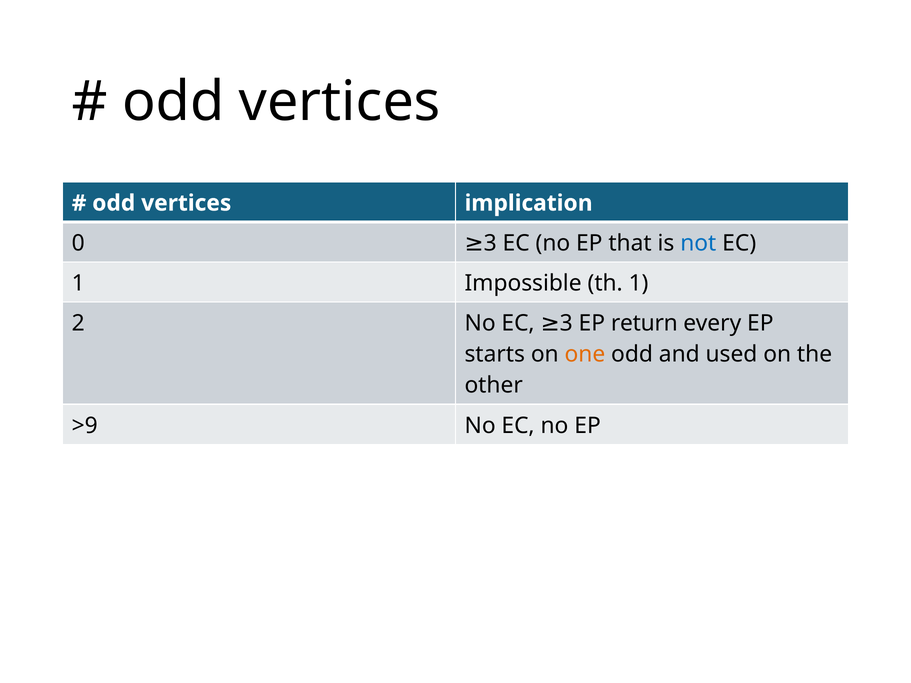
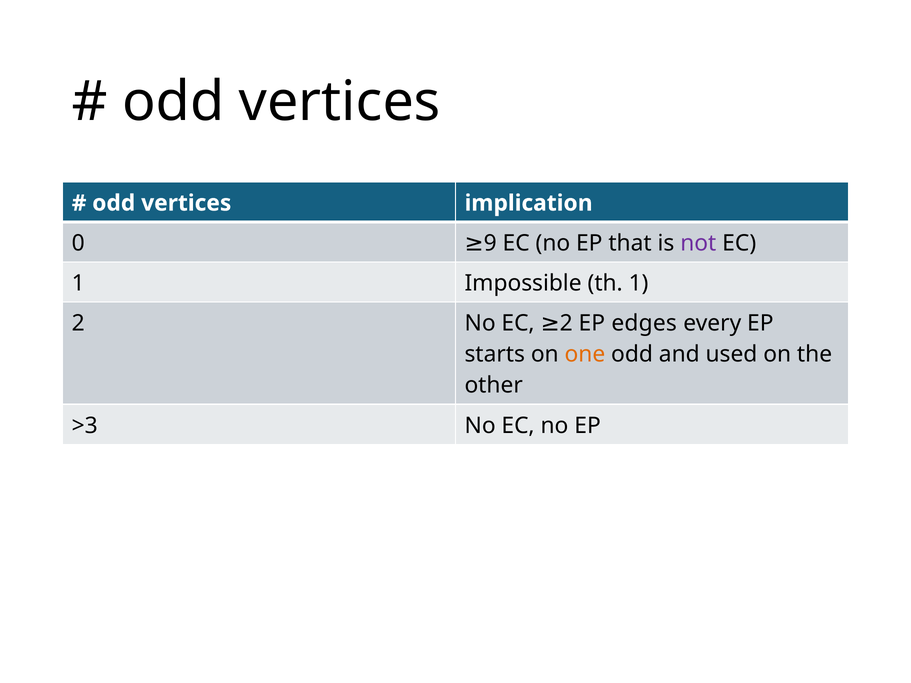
3: 3 -> 9 (490, 243)
not colour: blue -> purple (698, 243)
EC 3: 3 -> 2 (566, 324)
return: return -> edges (644, 324)
>9: >9 -> >3 (85, 426)
